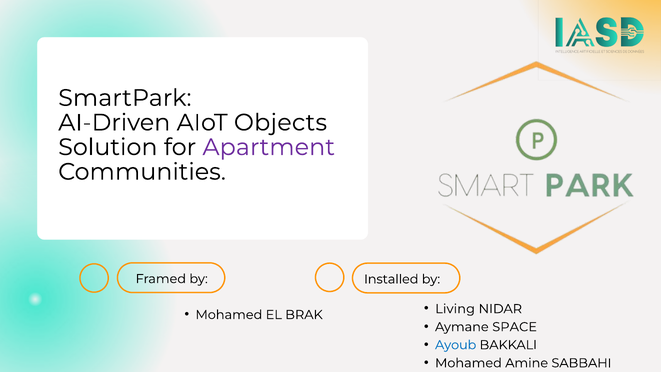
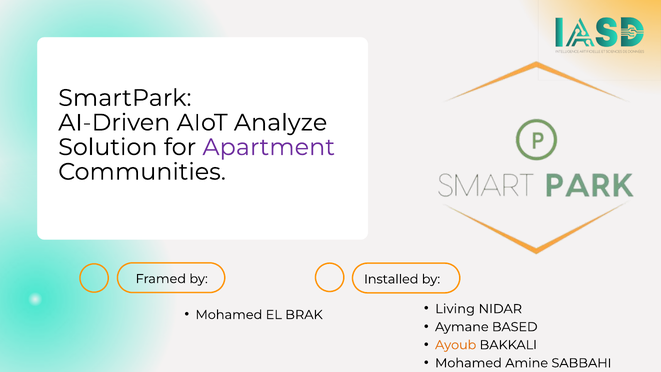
Objects: Objects -> Analyze (281, 123)
SPACE: SPACE -> BASED (515, 327)
Ayoub colour: blue -> orange (456, 345)
